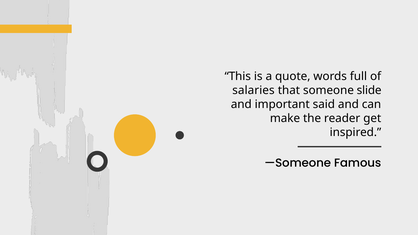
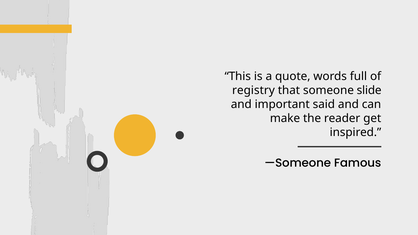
salaries: salaries -> registry (253, 90)
